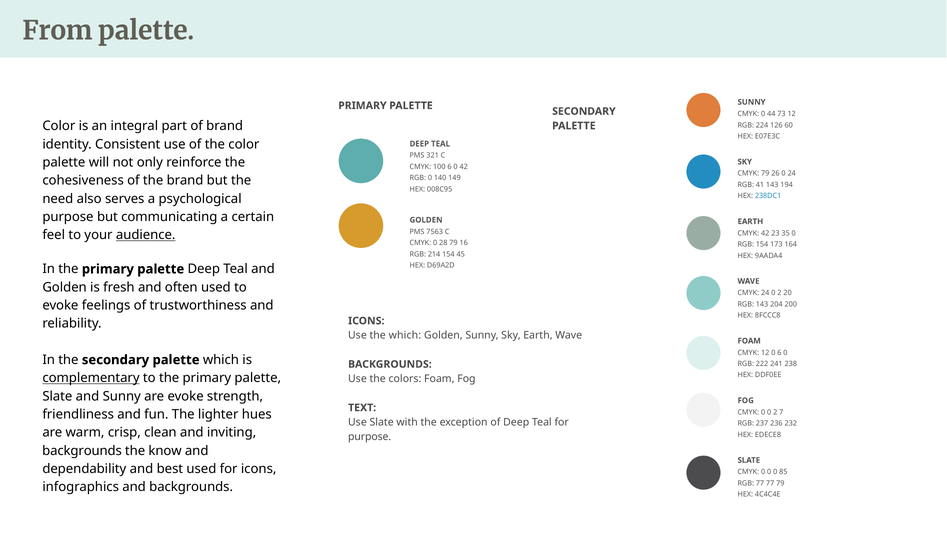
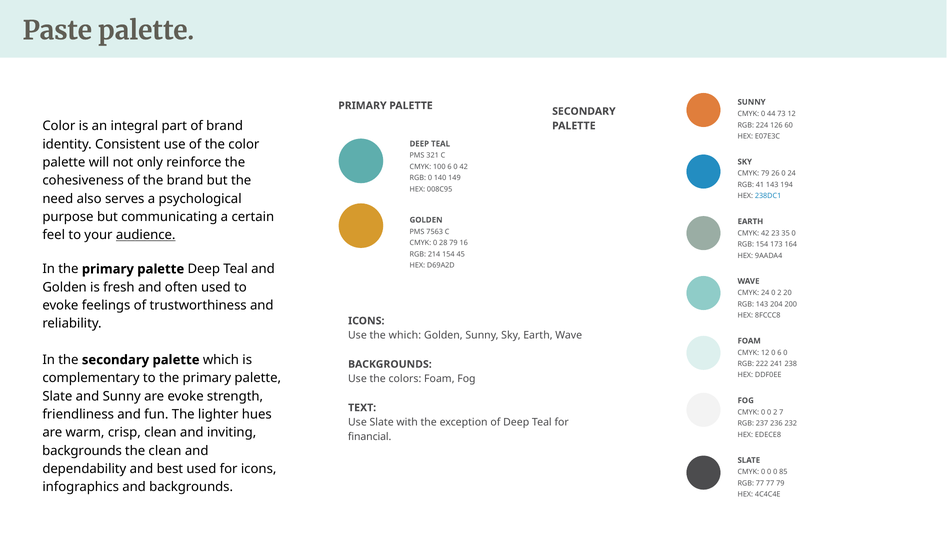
From: From -> Paste (57, 31)
complementary underline: present -> none (91, 378)
purpose: purpose -> financial (370, 436)
the know: know -> clean (165, 450)
